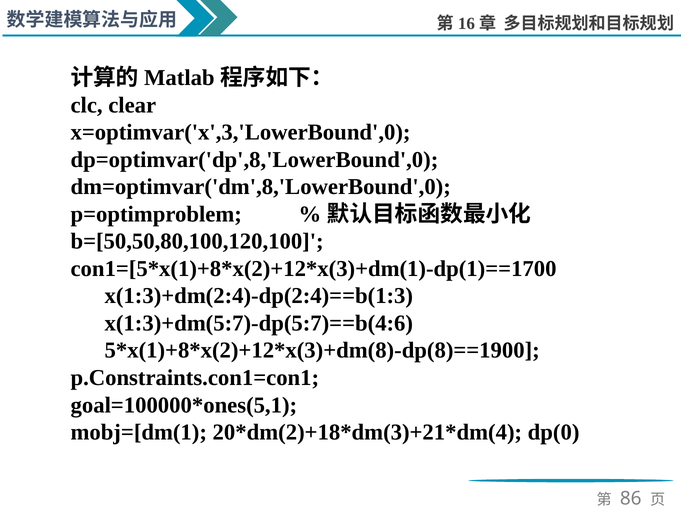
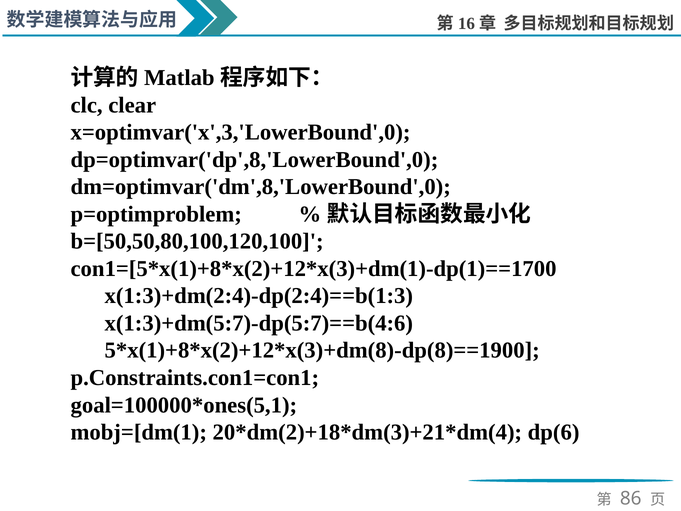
dp(0: dp(0 -> dp(6 (554, 432)
